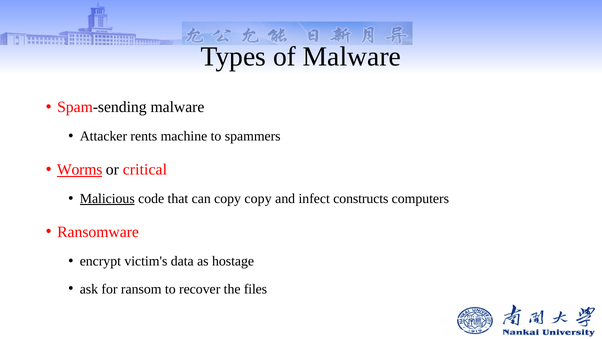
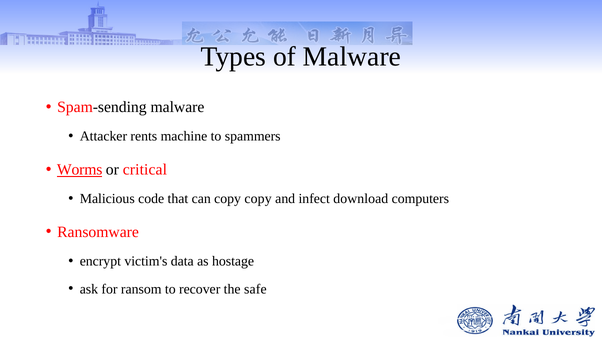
Malicious underline: present -> none (107, 198)
constructs: constructs -> download (361, 198)
files: files -> safe (255, 289)
